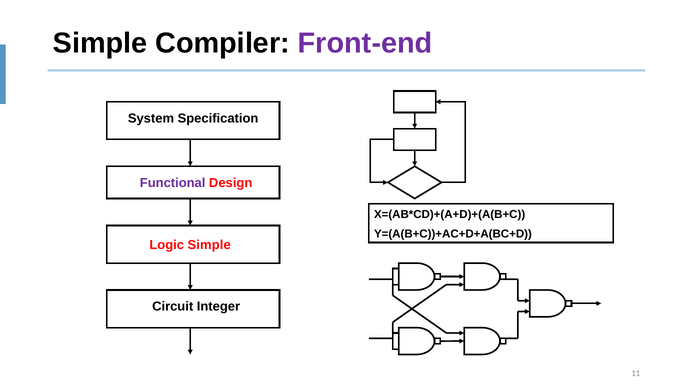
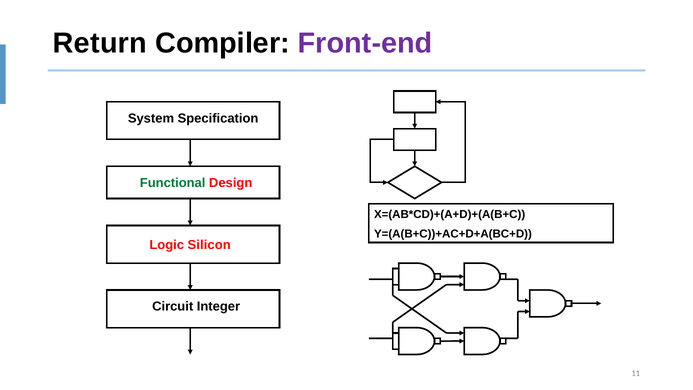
Simple: Simple -> Return (100, 43)
Functional colour: purple -> green (173, 183)
Logic Simple: Simple -> Silicon (209, 245)
